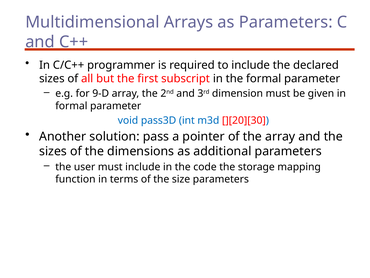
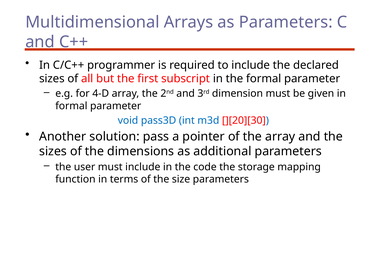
9-D: 9-D -> 4-D (101, 93)
